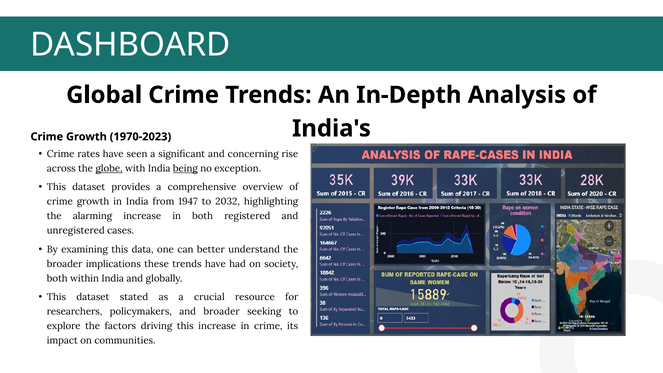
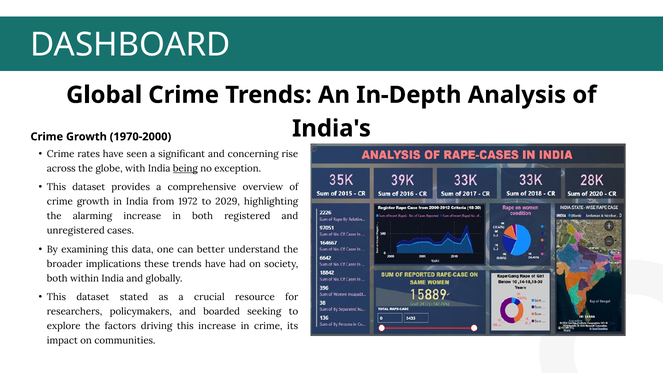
1970-2023: 1970-2023 -> 1970-2000 (140, 137)
globe underline: present -> none (109, 169)
1947: 1947 -> 1972 (188, 202)
2032: 2032 -> 2029 (228, 202)
and broader: broader -> boarded (222, 311)
